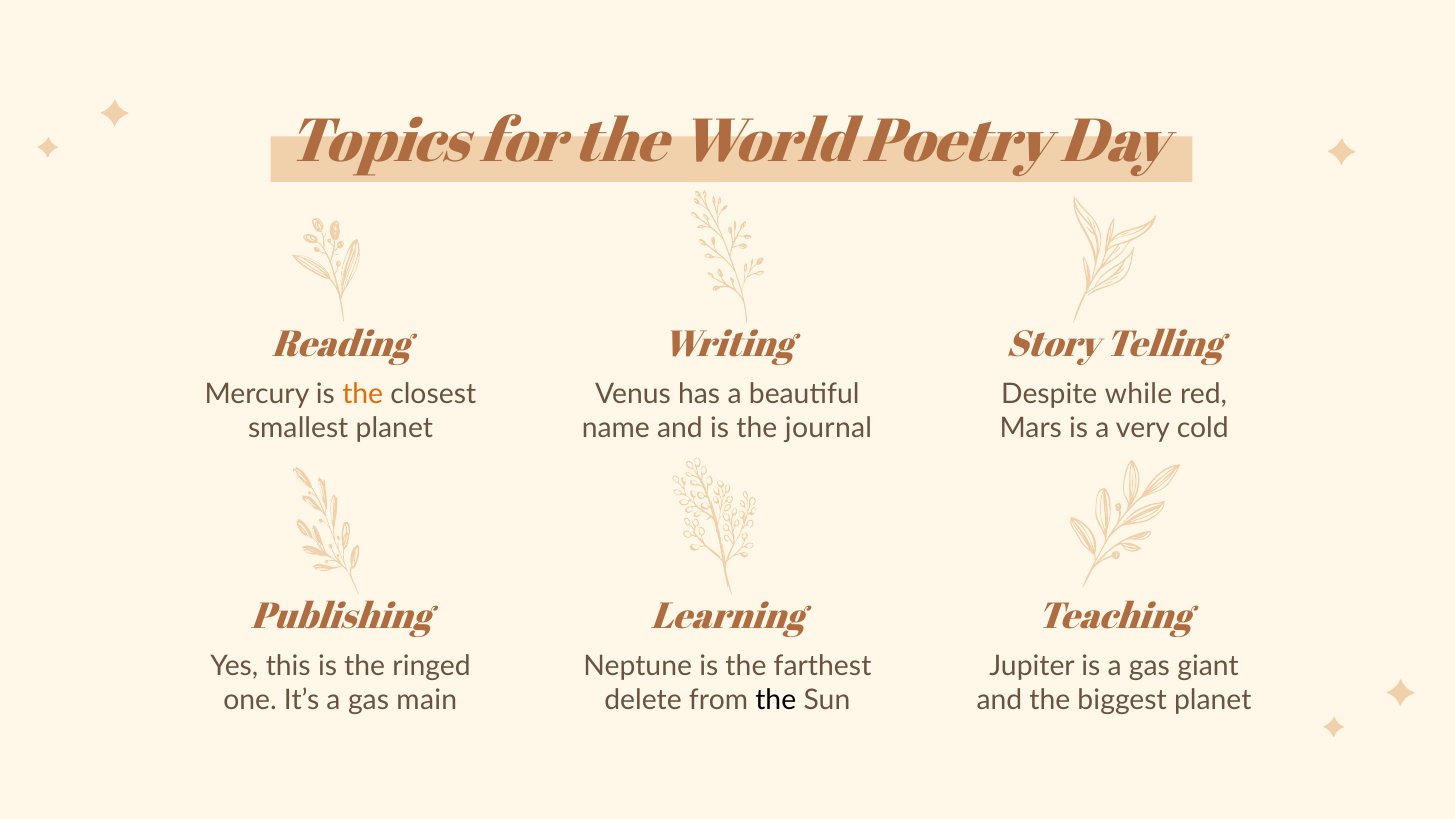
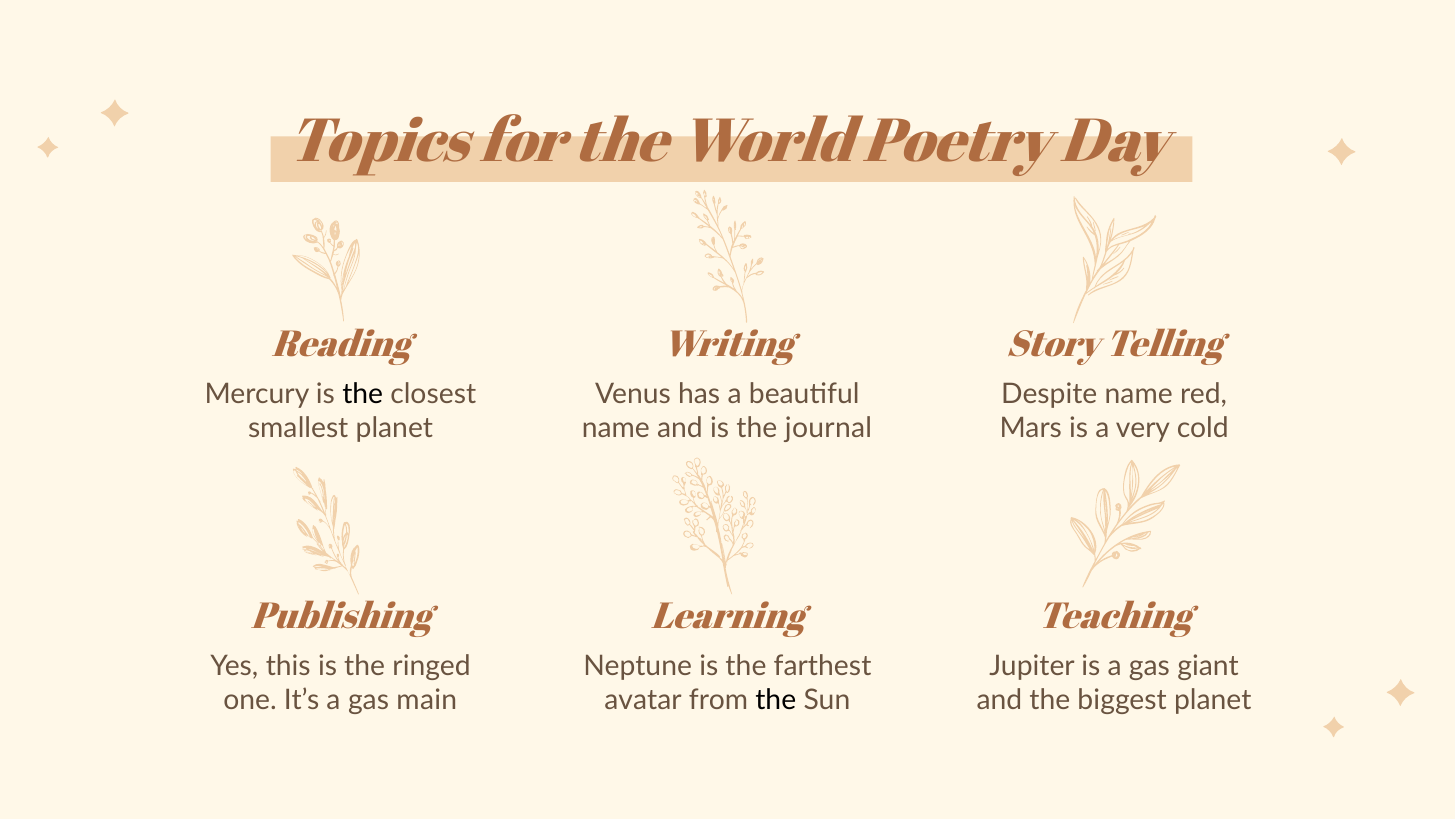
the colour: orange -> black (363, 394)
Despite while: while -> name (1139, 394)
delete: delete -> avatar (643, 700)
